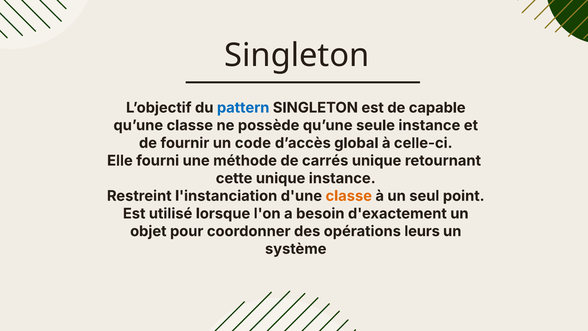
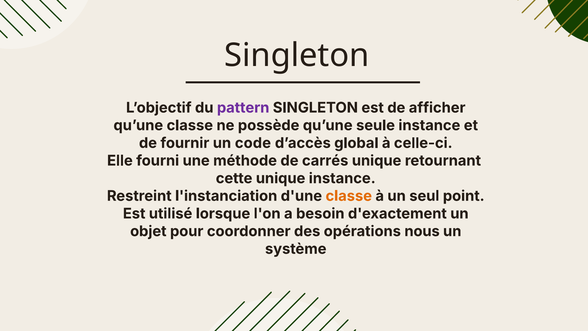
pattern colour: blue -> purple (243, 108)
capable: capable -> afficher (437, 108)
leurs: leurs -> nous (422, 231)
